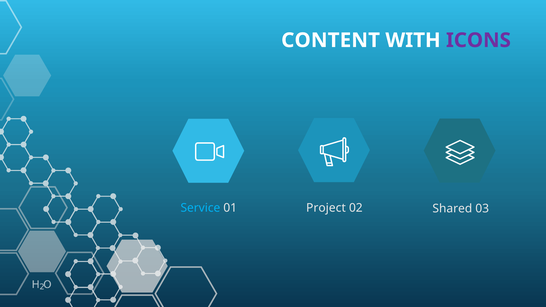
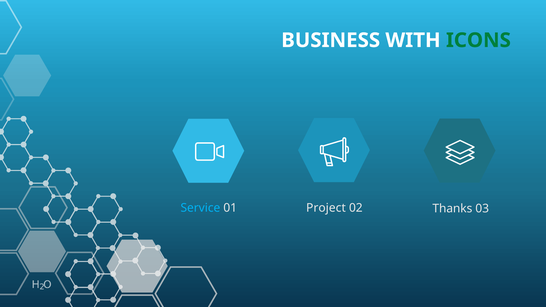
CONTENT: CONTENT -> BUSINESS (331, 40)
ICONS colour: purple -> green (478, 40)
Shared: Shared -> Thanks (452, 209)
